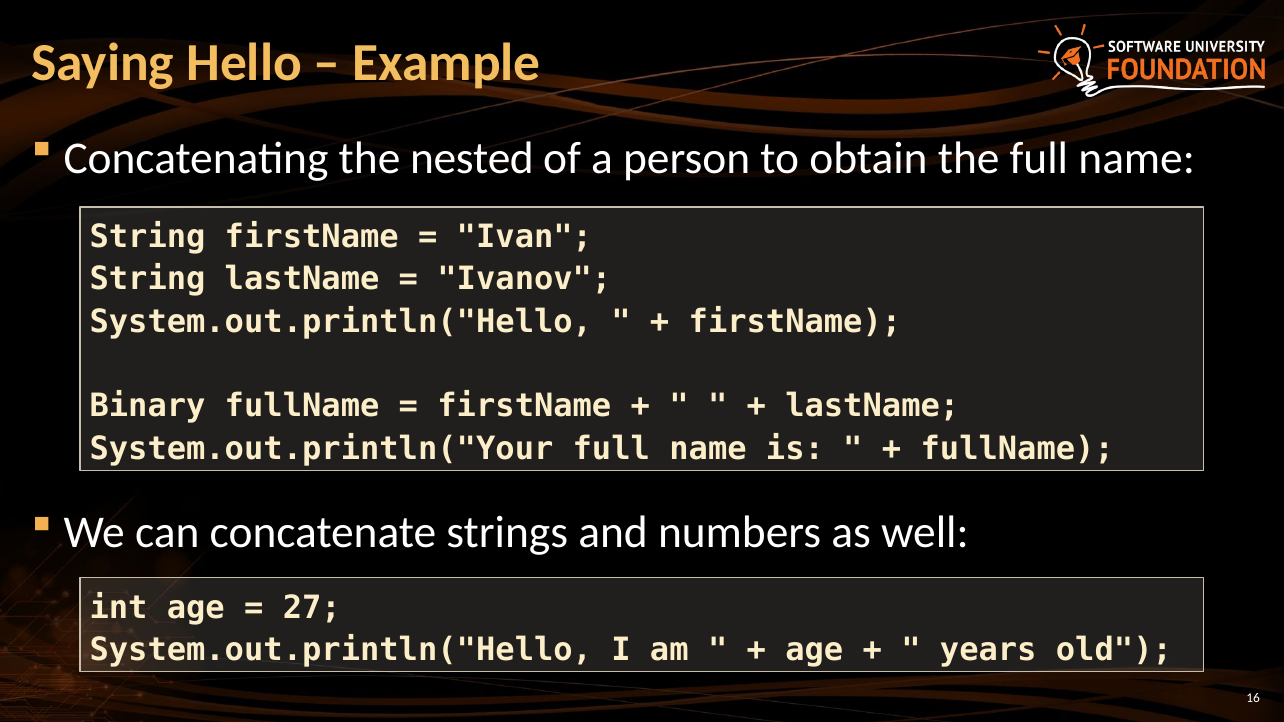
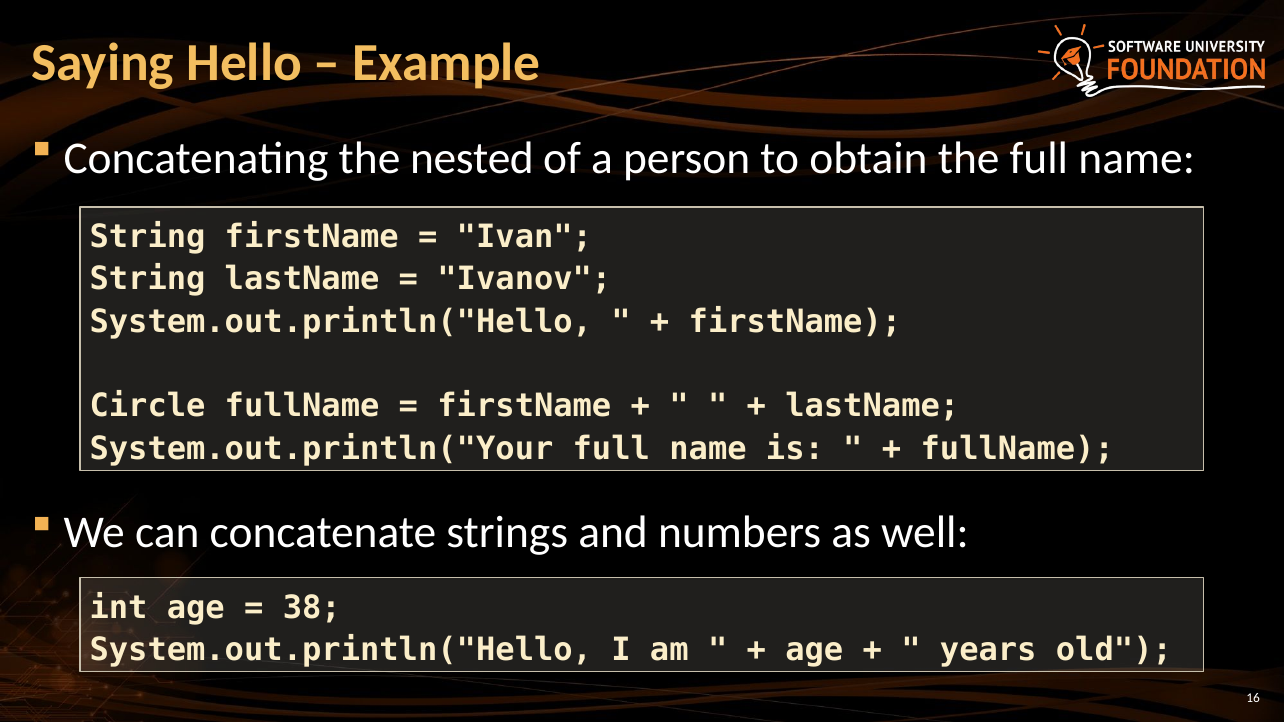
Binary: Binary -> Circle (148, 407)
27: 27 -> 38 (312, 608)
